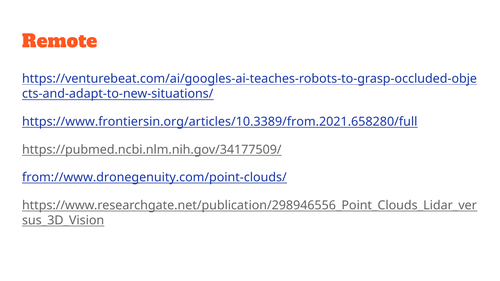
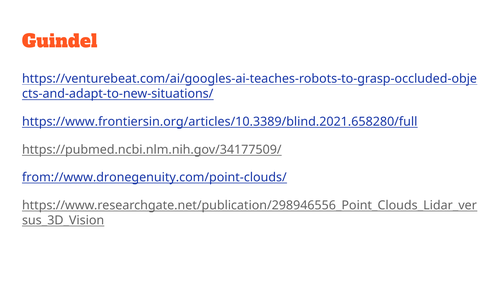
Remote: Remote -> Guindel (60, 41)
https://www.frontiersin.org/articles/10.3389/from.2021.658280/full: https://www.frontiersin.org/articles/10.3389/from.2021.658280/full -> https://www.frontiersin.org/articles/10.3389/blind.2021.658280/full (220, 122)
